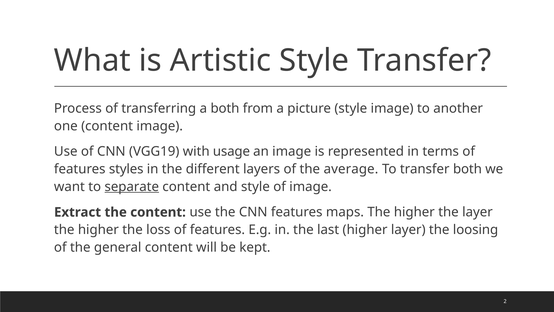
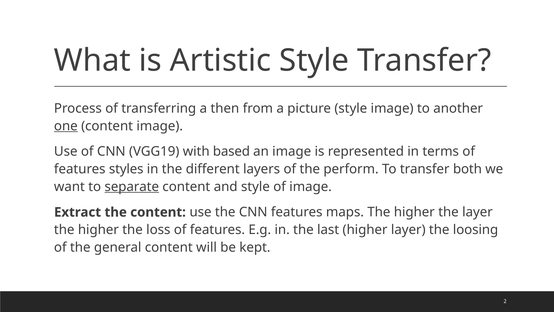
a both: both -> then (225, 108)
one underline: none -> present (66, 126)
usage: usage -> based (231, 151)
average: average -> perform (351, 169)
